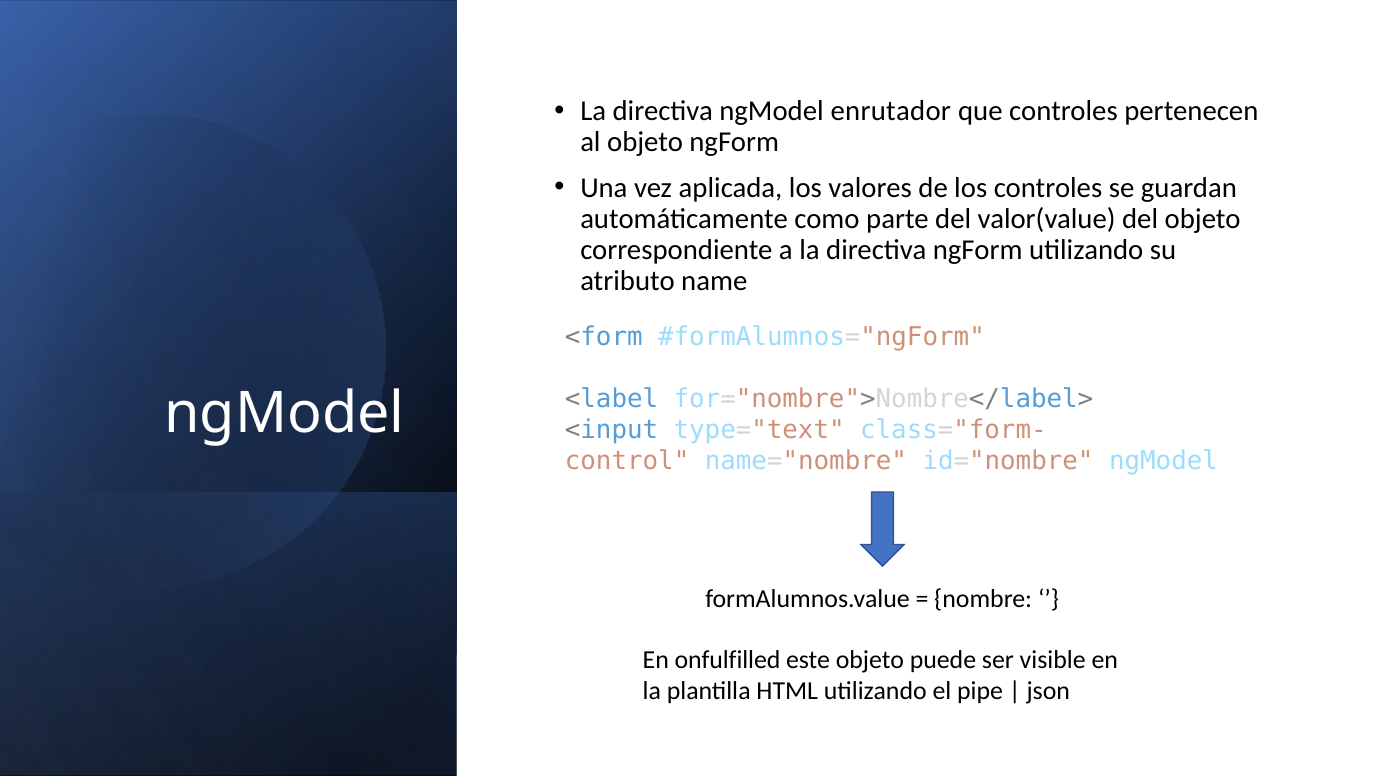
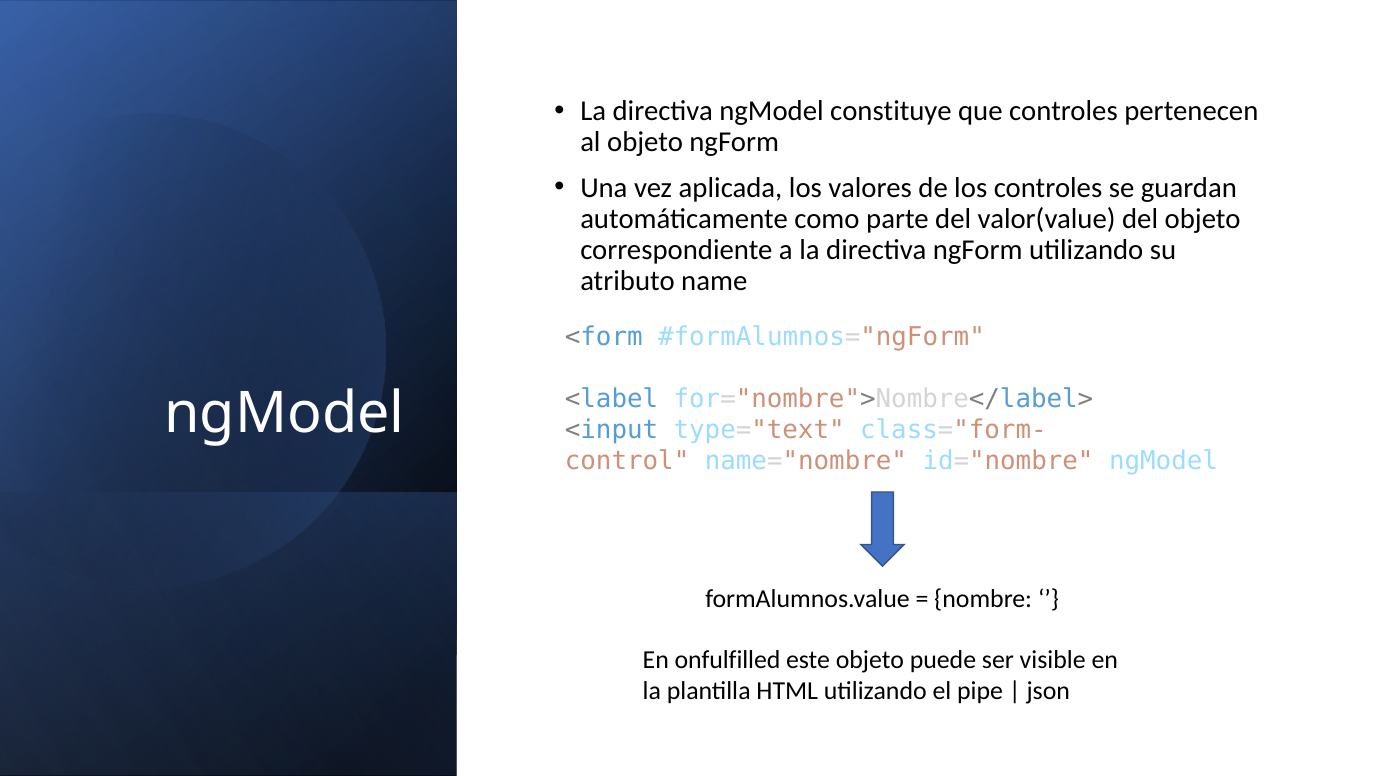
enrutador: enrutador -> constituye (891, 111)
